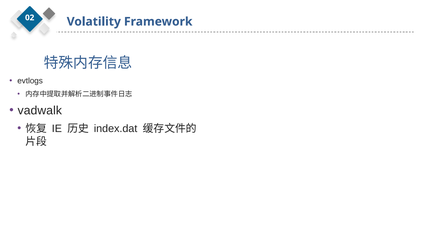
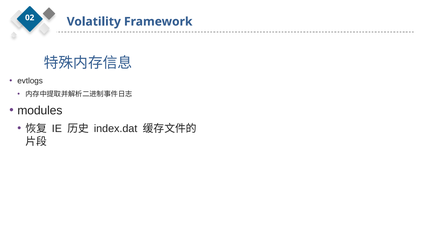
vadwalk: vadwalk -> modules (40, 111)
